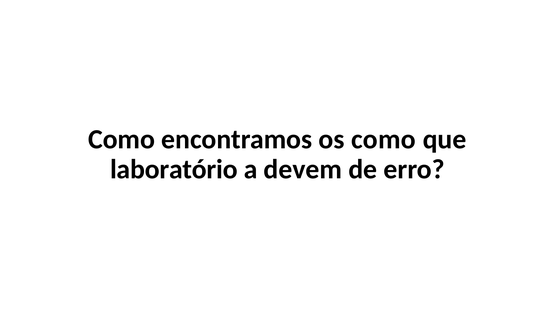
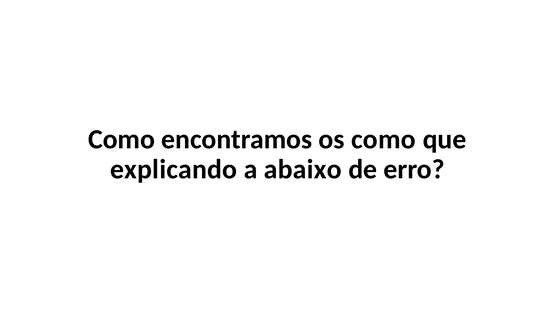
laboratório: laboratório -> explicando (174, 169)
devem: devem -> abaixo (303, 169)
